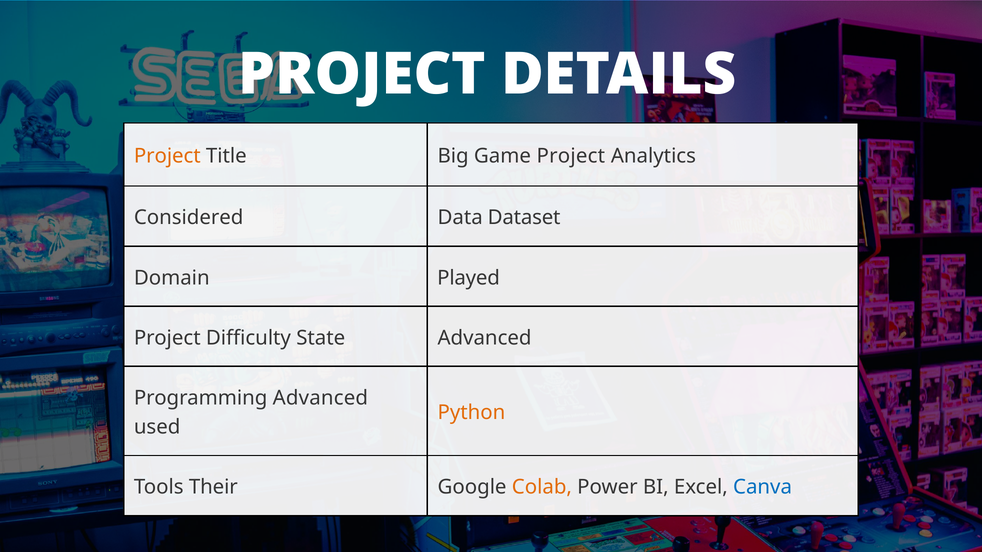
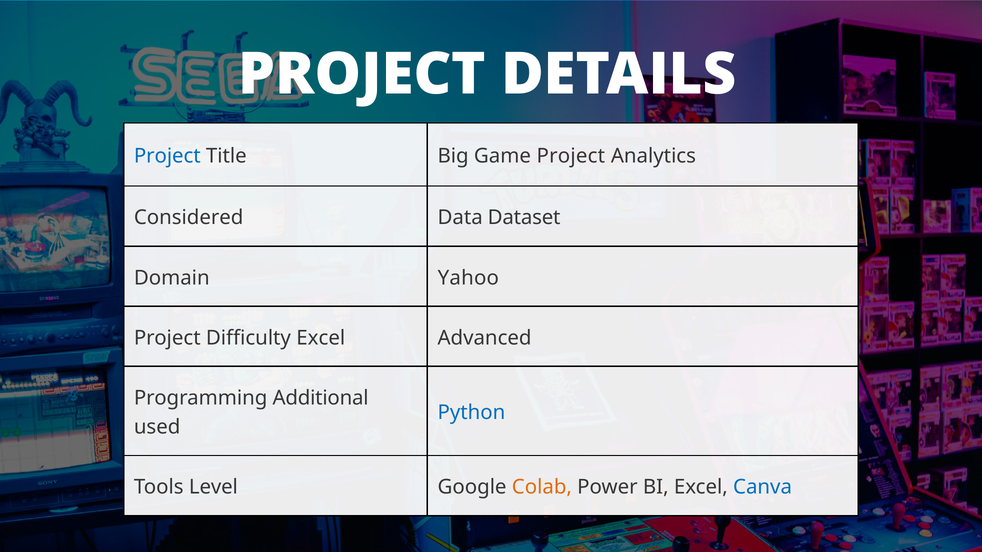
Project colour: orange -> blue (167, 156)
Played: Played -> Yahoo (468, 278)
Difficulty State: State -> Excel (321, 338)
Programming Advanced: Advanced -> Additional (321, 398)
Python colour: orange -> blue (471, 413)
Their: Their -> Level (213, 487)
